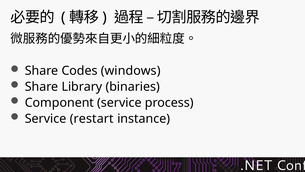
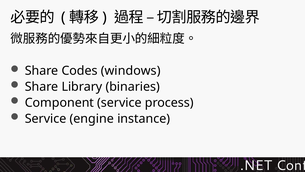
restart: restart -> engine (92, 118)
